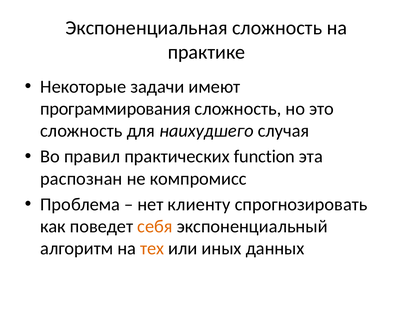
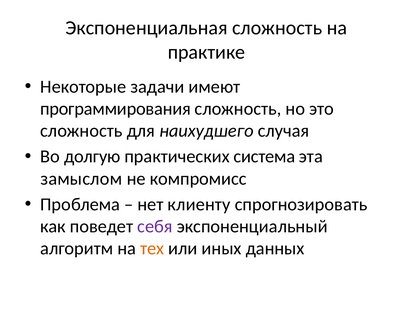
правил: правил -> долгую (92, 156)
function: function -> система (264, 156)
распознан: распознан -> замыслом (81, 179)
себя colour: orange -> purple (155, 226)
